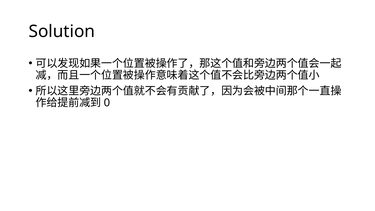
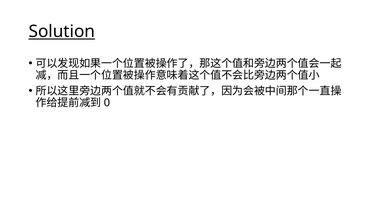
Solution underline: none -> present (62, 32)
